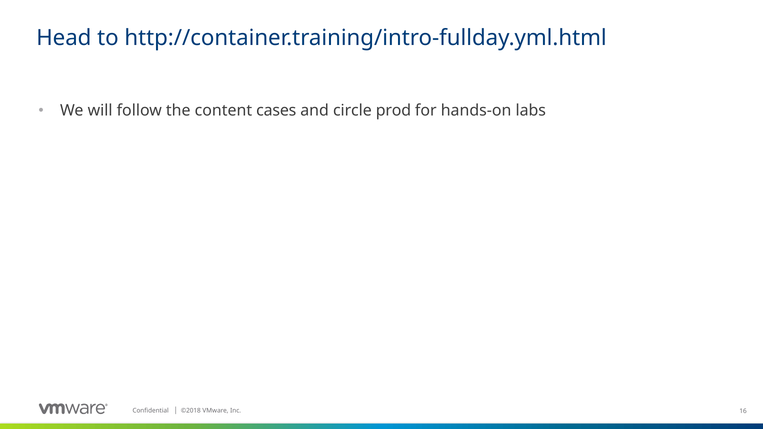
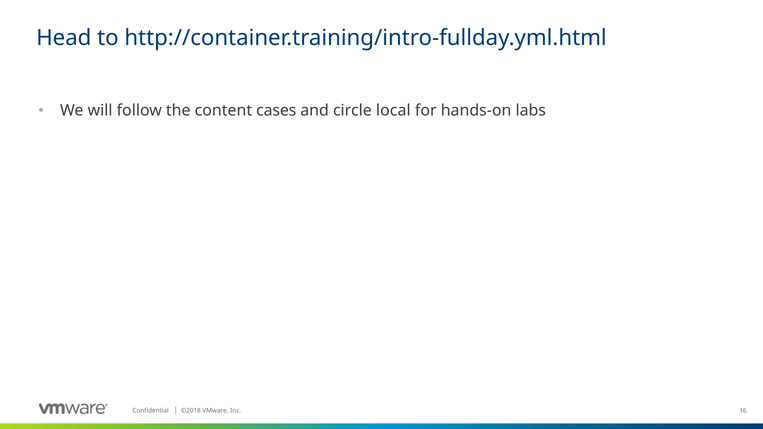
prod: prod -> local (393, 111)
